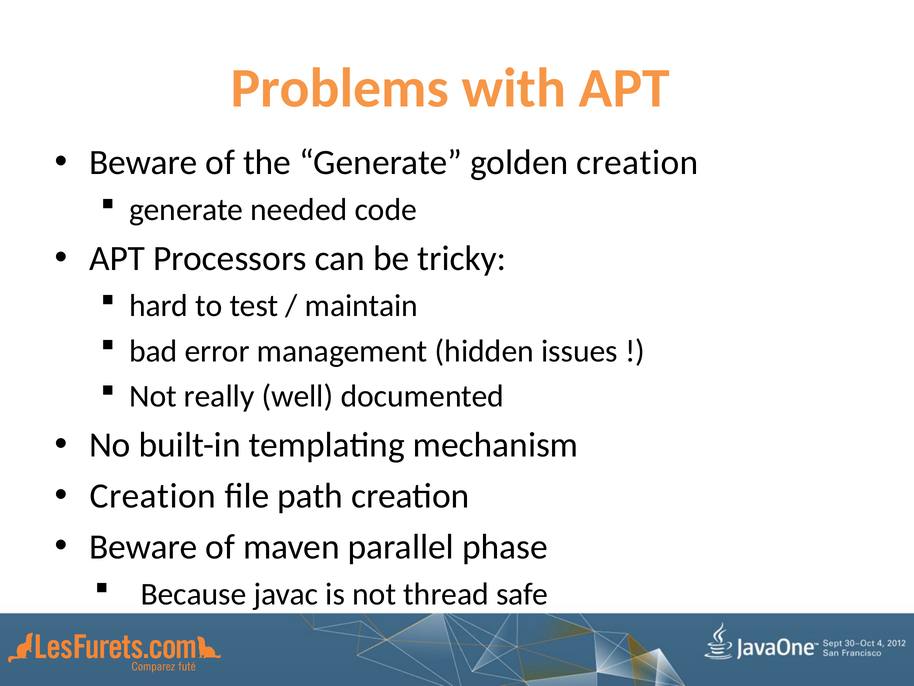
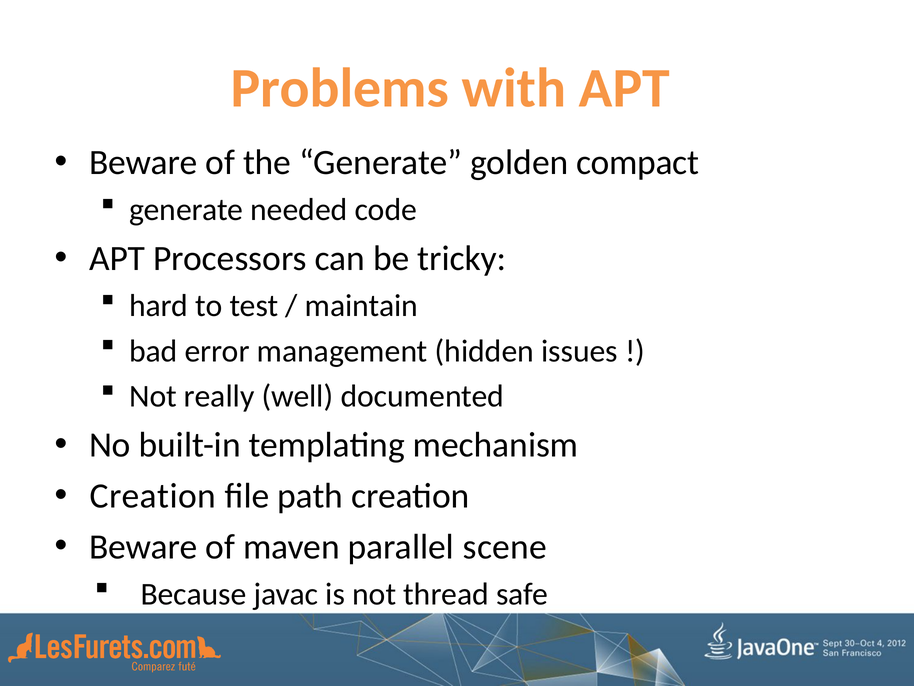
golden creation: creation -> compact (638, 162)
phase: phase -> scene (505, 546)
